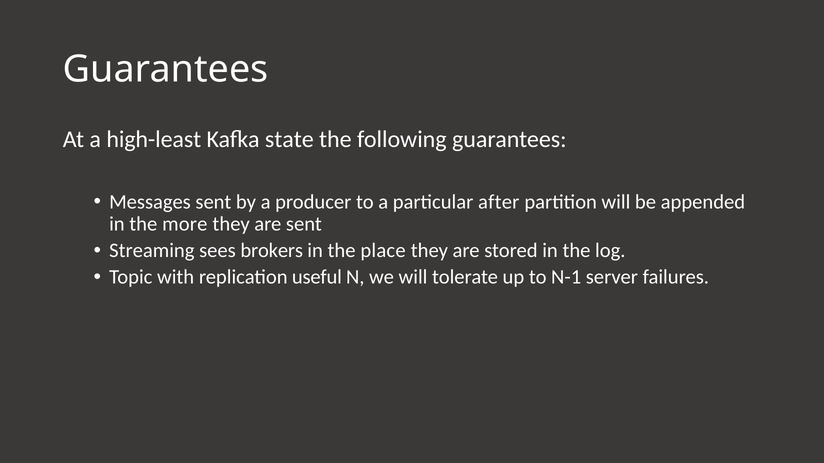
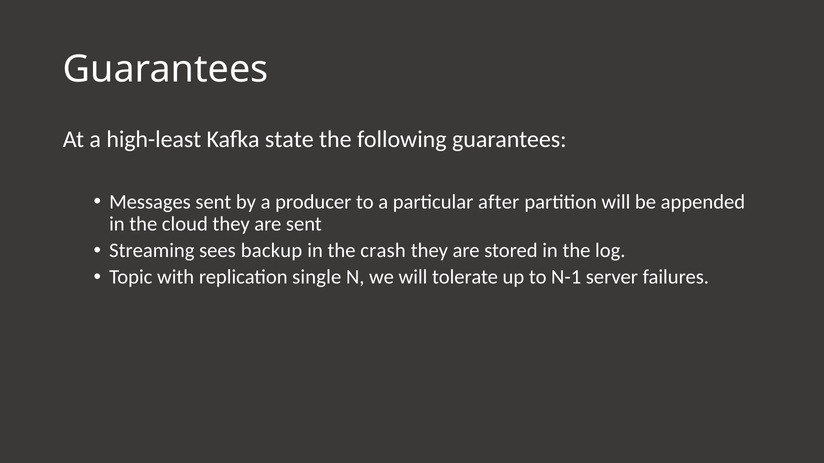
more: more -> cloud (185, 224)
brokers: brokers -> backup (272, 251)
place: place -> crash (383, 251)
useful: useful -> single (317, 277)
